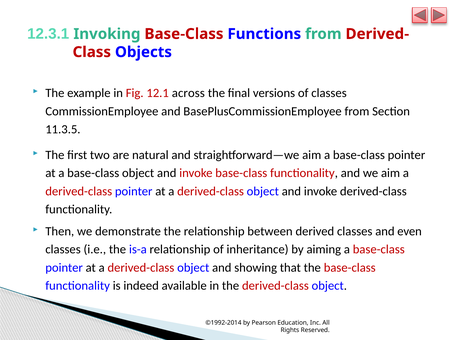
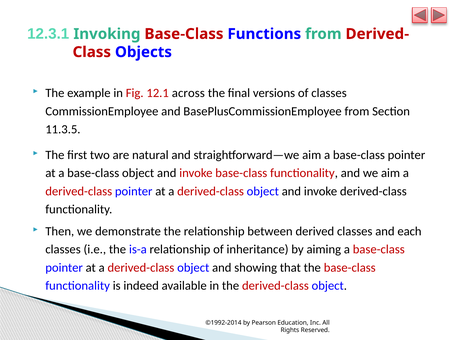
even: even -> each (409, 232)
